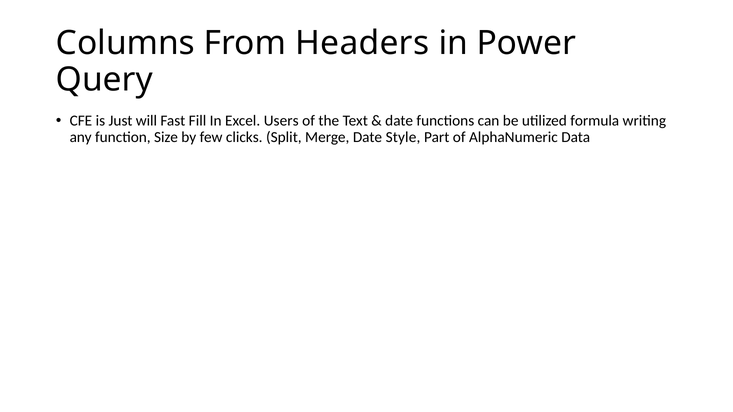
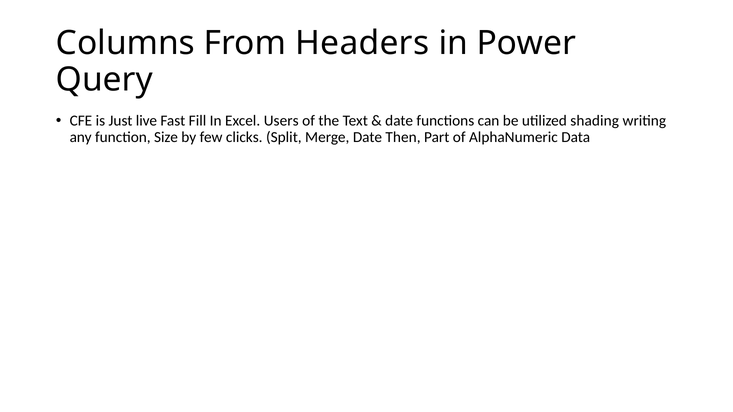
will: will -> live (146, 121)
formula: formula -> shading (595, 121)
Style: Style -> Then (403, 137)
